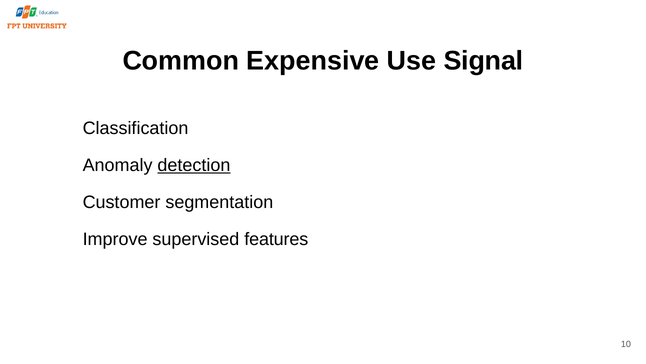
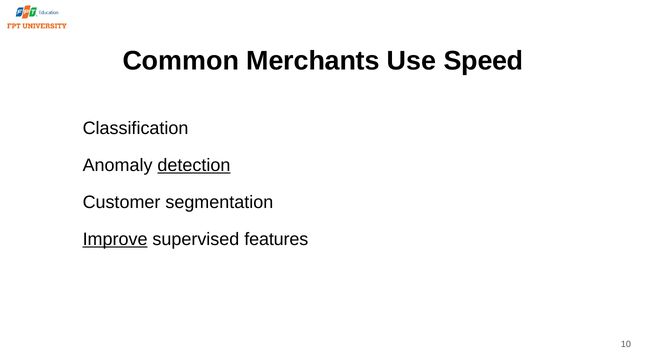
Expensive: Expensive -> Merchants (313, 61)
Signal: Signal -> Speed (484, 61)
Improve underline: none -> present (115, 239)
